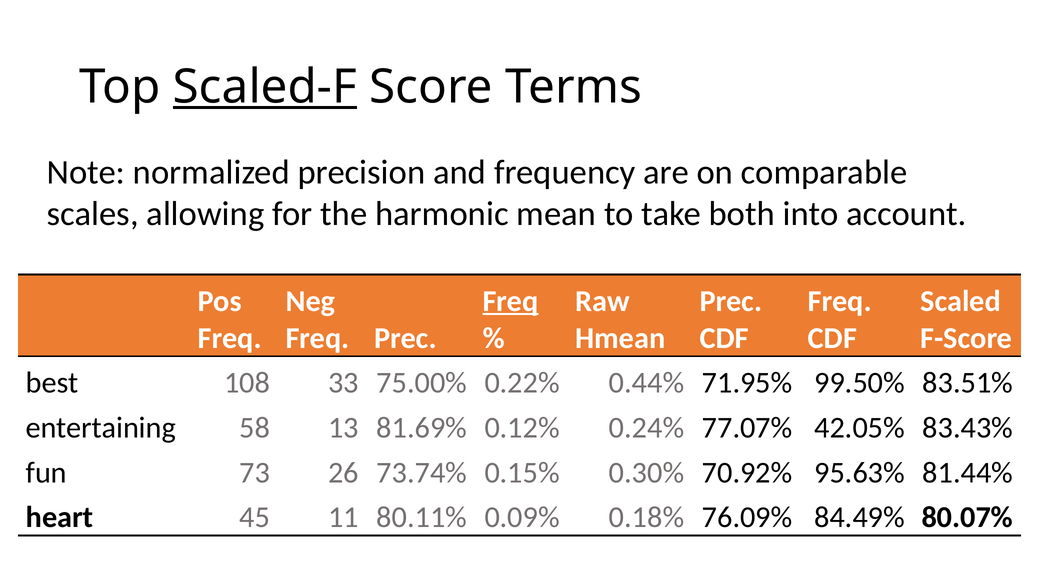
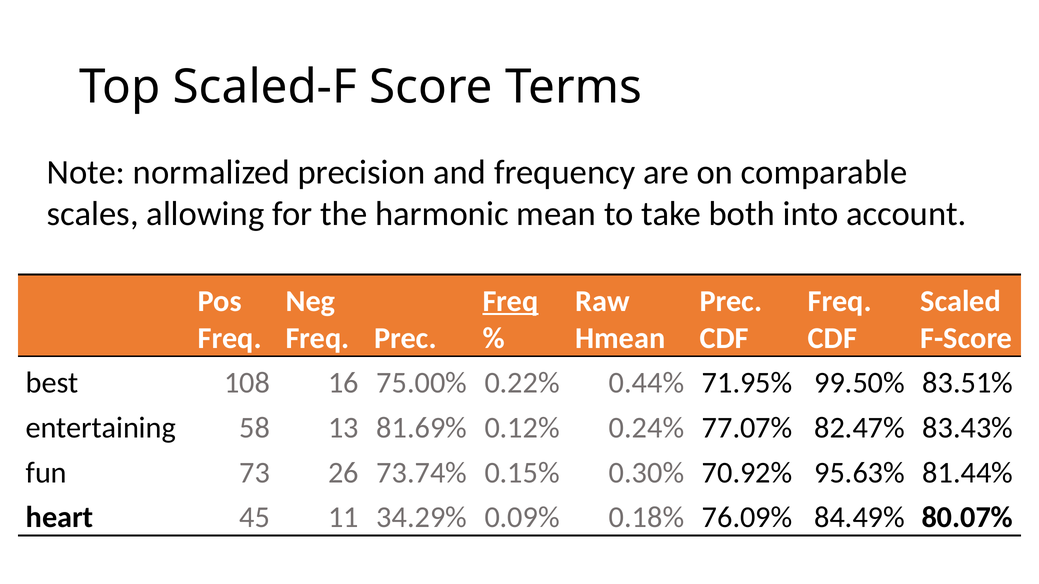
Scaled-F underline: present -> none (265, 87)
33: 33 -> 16 (343, 383)
42.05%: 42.05% -> 82.47% (860, 428)
80.11%: 80.11% -> 34.29% (422, 518)
